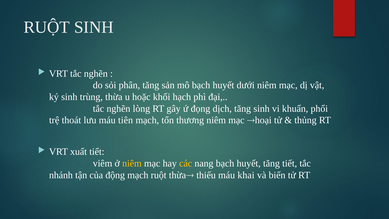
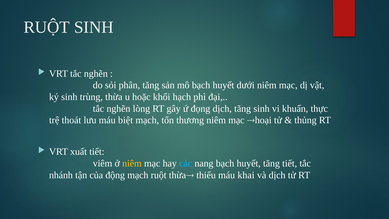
phổi: phổi -> thực (319, 108)
tiên: tiên -> biệt (126, 120)
các colour: yellow -> light blue (186, 163)
và biến: biến -> dịch (277, 175)
